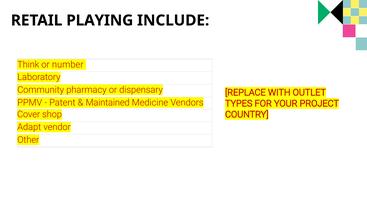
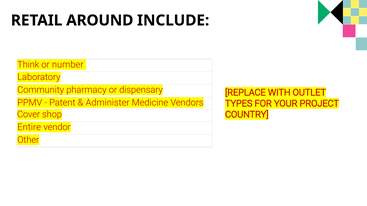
PLAYING: PLAYING -> AROUND (100, 20)
Maintained: Maintained -> Administer (108, 103)
Adapt: Adapt -> Entire (29, 127)
